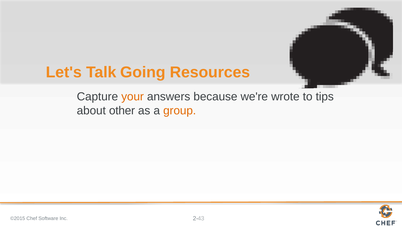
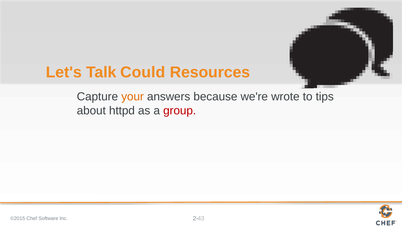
Going: Going -> Could (143, 72)
other: other -> httpd (122, 111)
group colour: orange -> red (180, 111)
